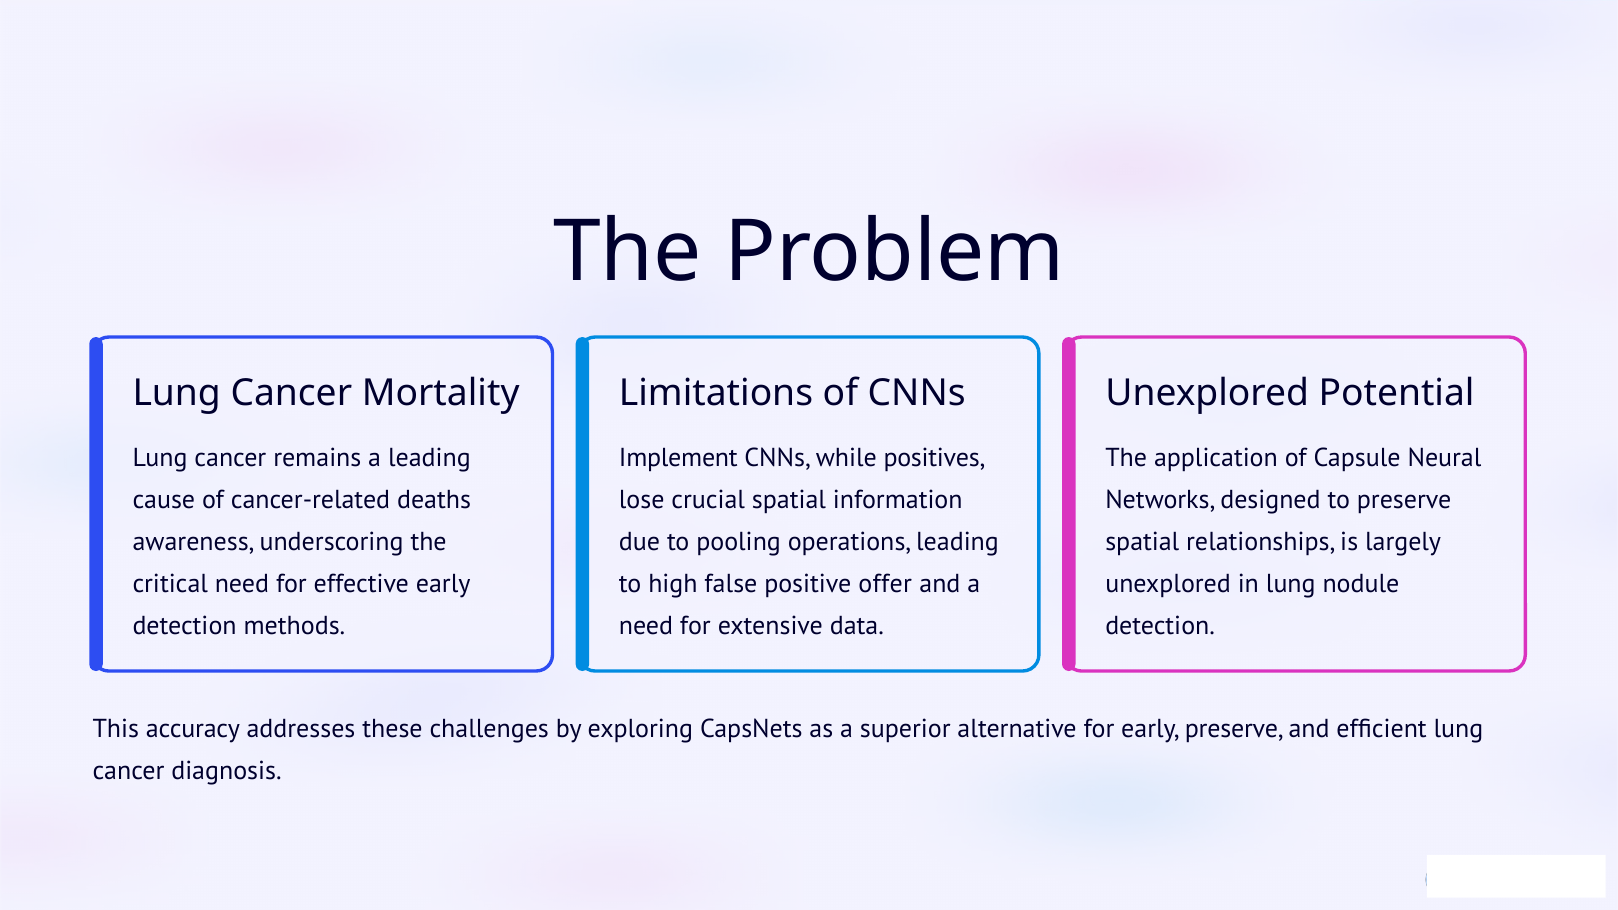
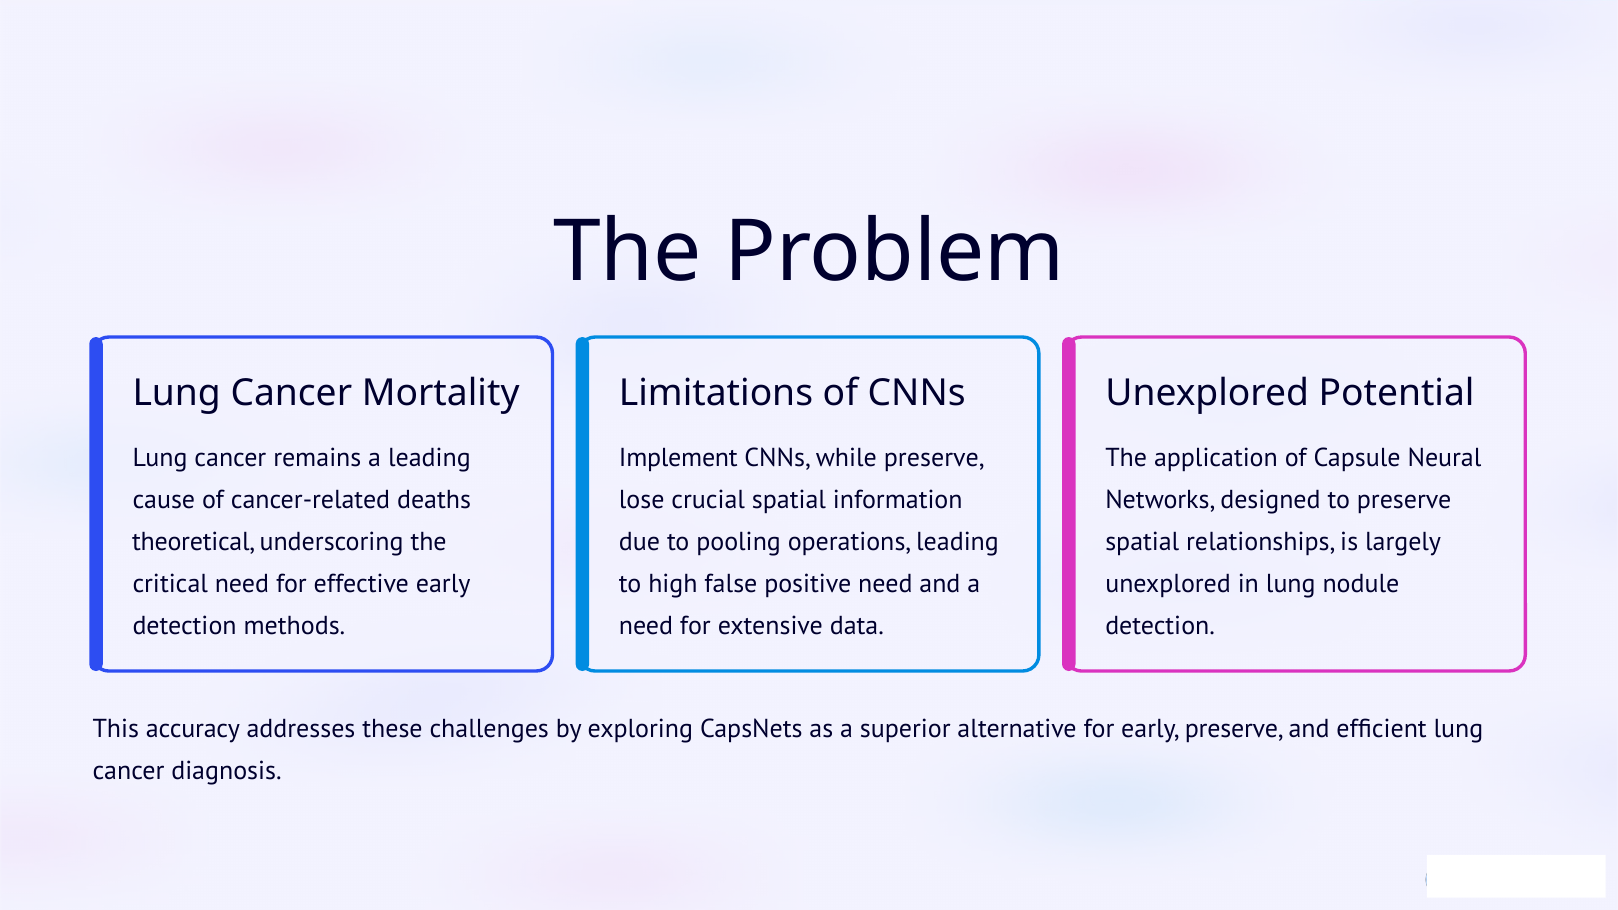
while positives: positives -> preserve (934, 458)
awareness: awareness -> theoretical (194, 542)
positive offer: offer -> need (885, 584)
